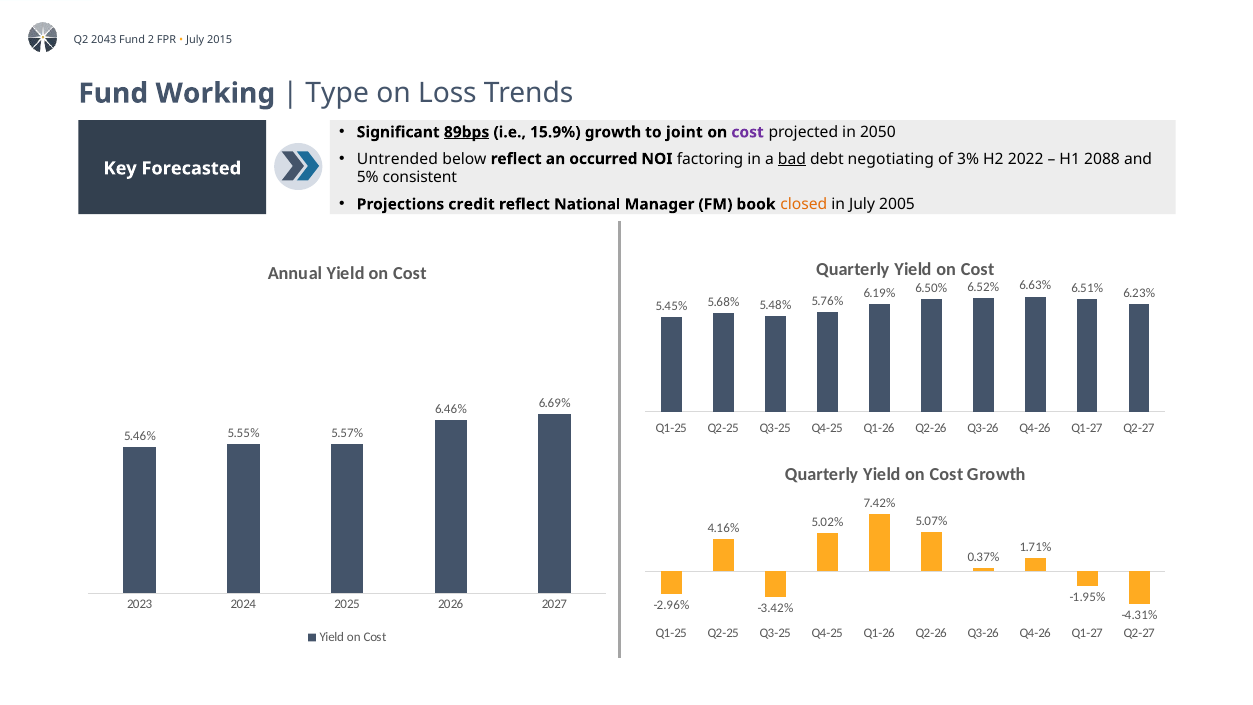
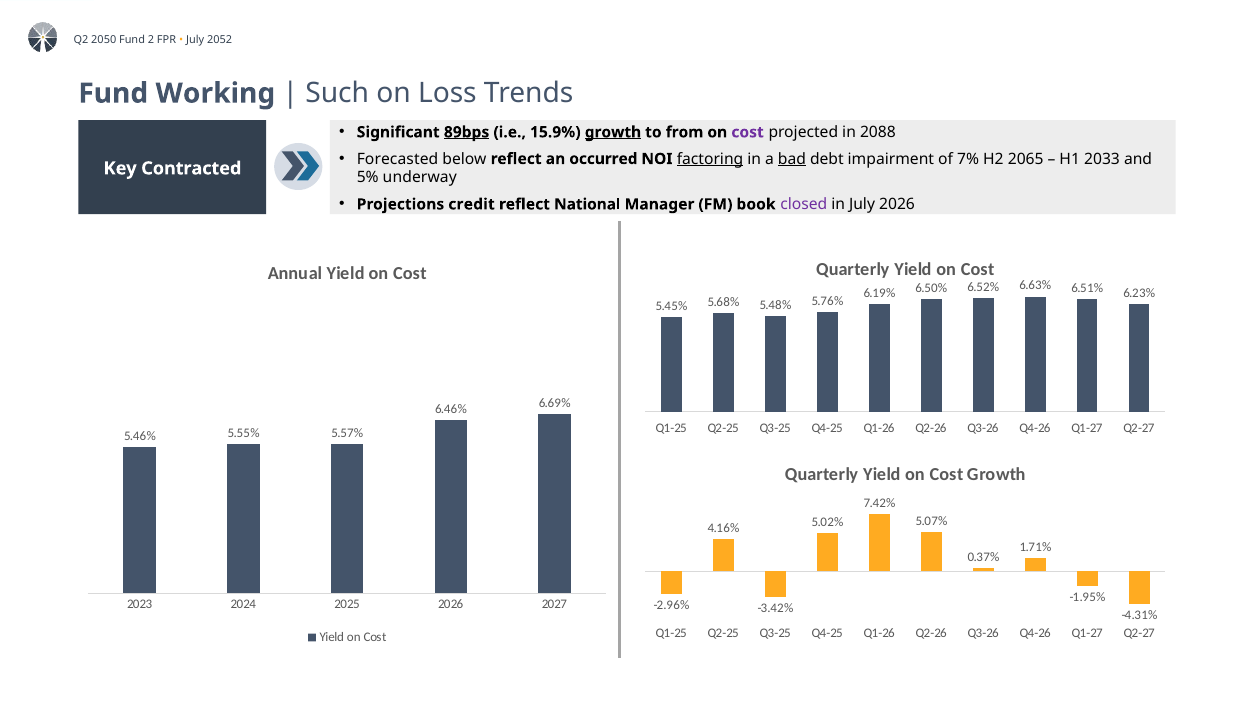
2043: 2043 -> 2050 (104, 40)
2015: 2015 -> 2052 (220, 40)
Type: Type -> Such (337, 93)
growth underline: none -> present (613, 132)
joint: joint -> from (685, 132)
2050: 2050 -> 2088 (878, 132)
Untrended: Untrended -> Forecasted (398, 159)
factoring underline: none -> present (710, 159)
negotiating: negotiating -> impairment (891, 159)
3%: 3% -> 7% (968, 159)
2022: 2022 -> 2065 (1026, 159)
2088: 2088 -> 2033 (1102, 159)
Forecasted: Forecasted -> Contracted (191, 168)
consistent: consistent -> underway (420, 178)
closed colour: orange -> purple (804, 204)
July 2005: 2005 -> 2026 (897, 204)
